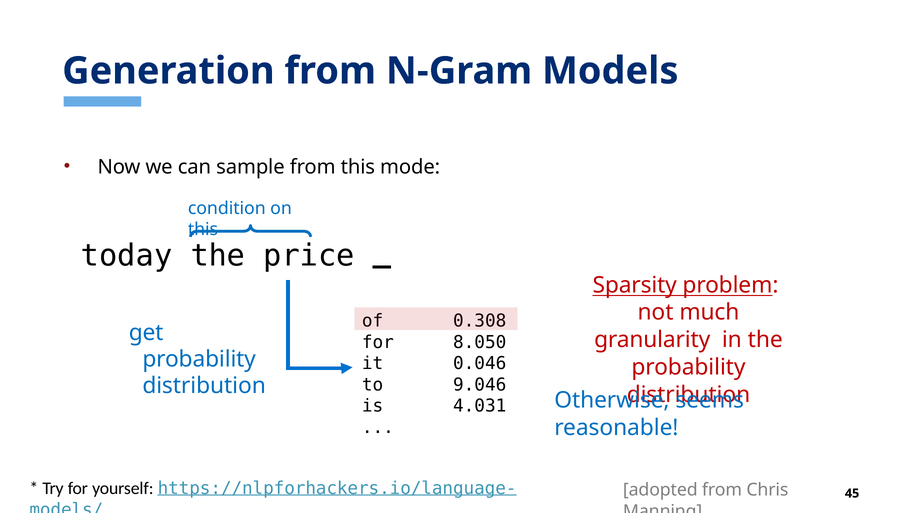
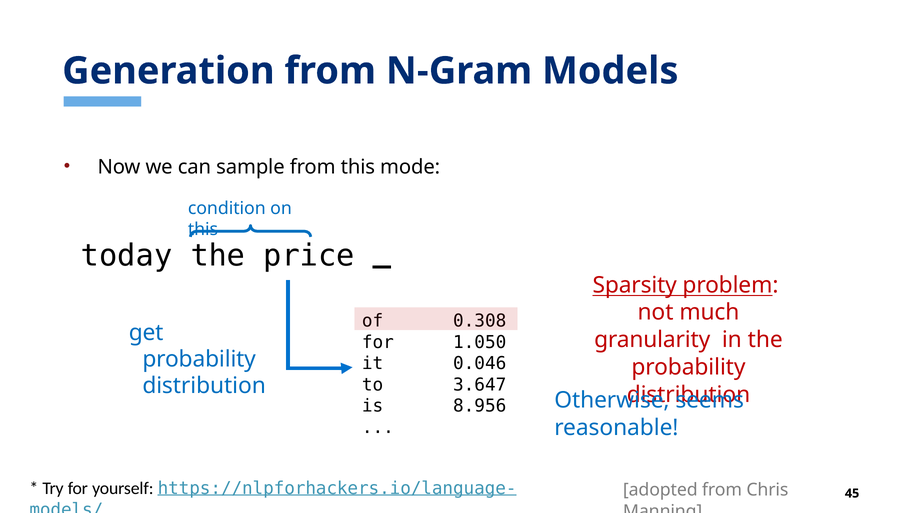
8.050: 8.050 -> 1.050 (480, 342)
9.046: 9.046 -> 3.647 (480, 384)
4.031: 4.031 -> 8.956 (480, 406)
